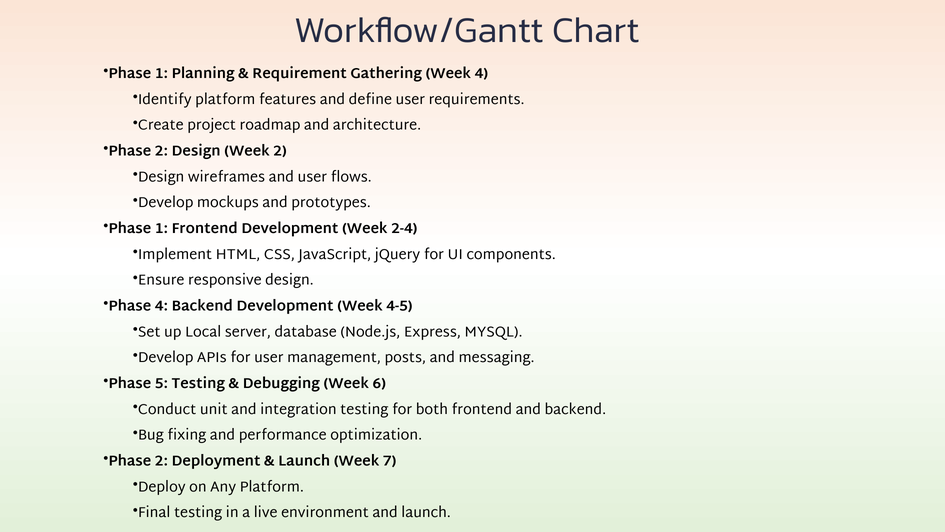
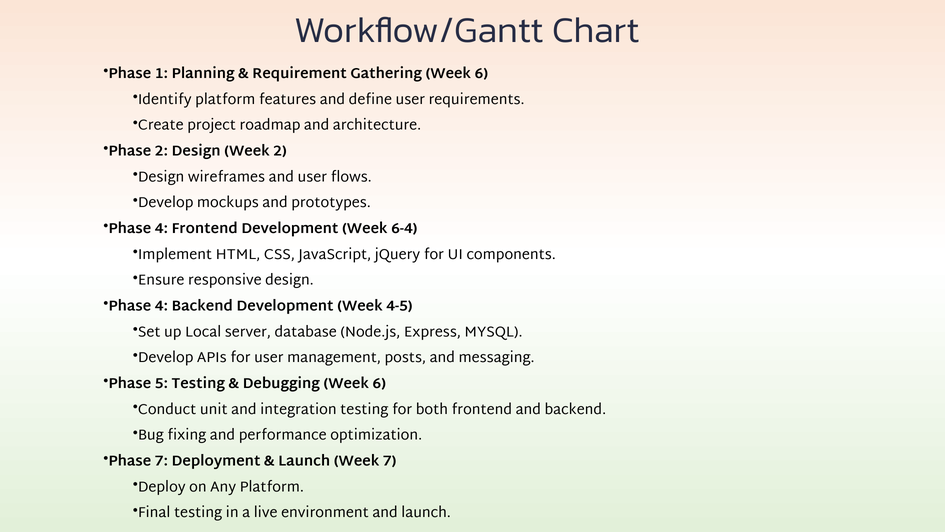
Gathering Week 4: 4 -> 6 (481, 73)
1: 1 -> 4 (161, 228)
2-4: 2-4 -> 6-4 (404, 228)
2: 2 -> 7 (161, 461)
